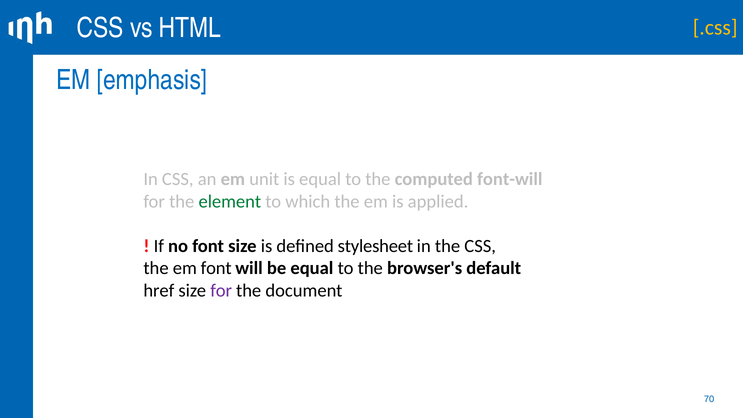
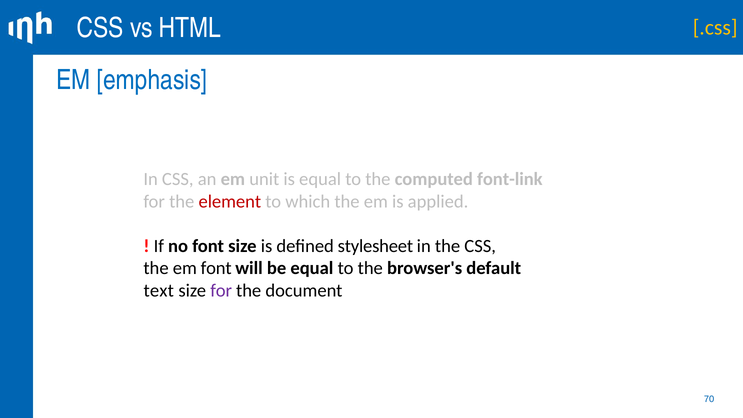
font-will: font-will -> font-link (510, 179)
element colour: green -> red (230, 201)
href: href -> text (159, 291)
